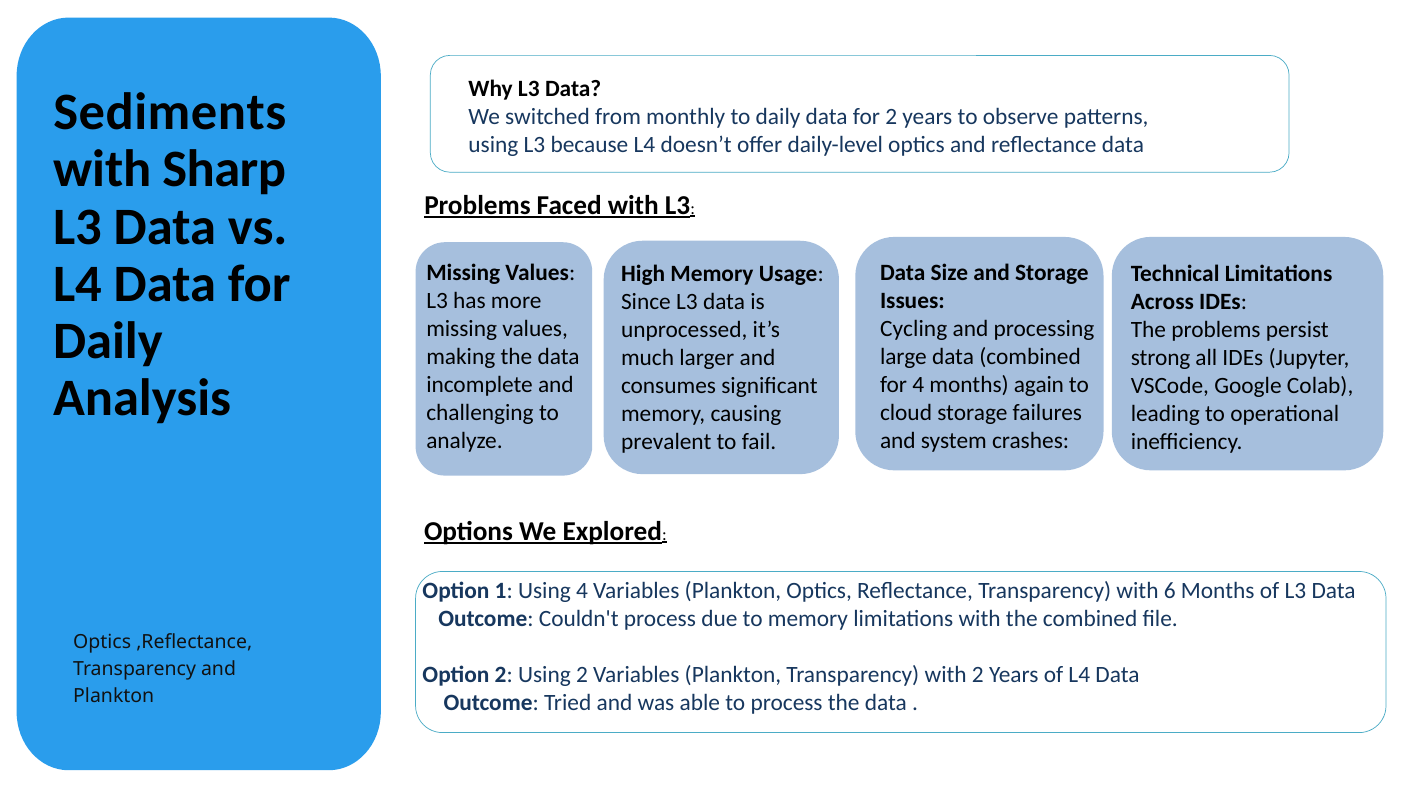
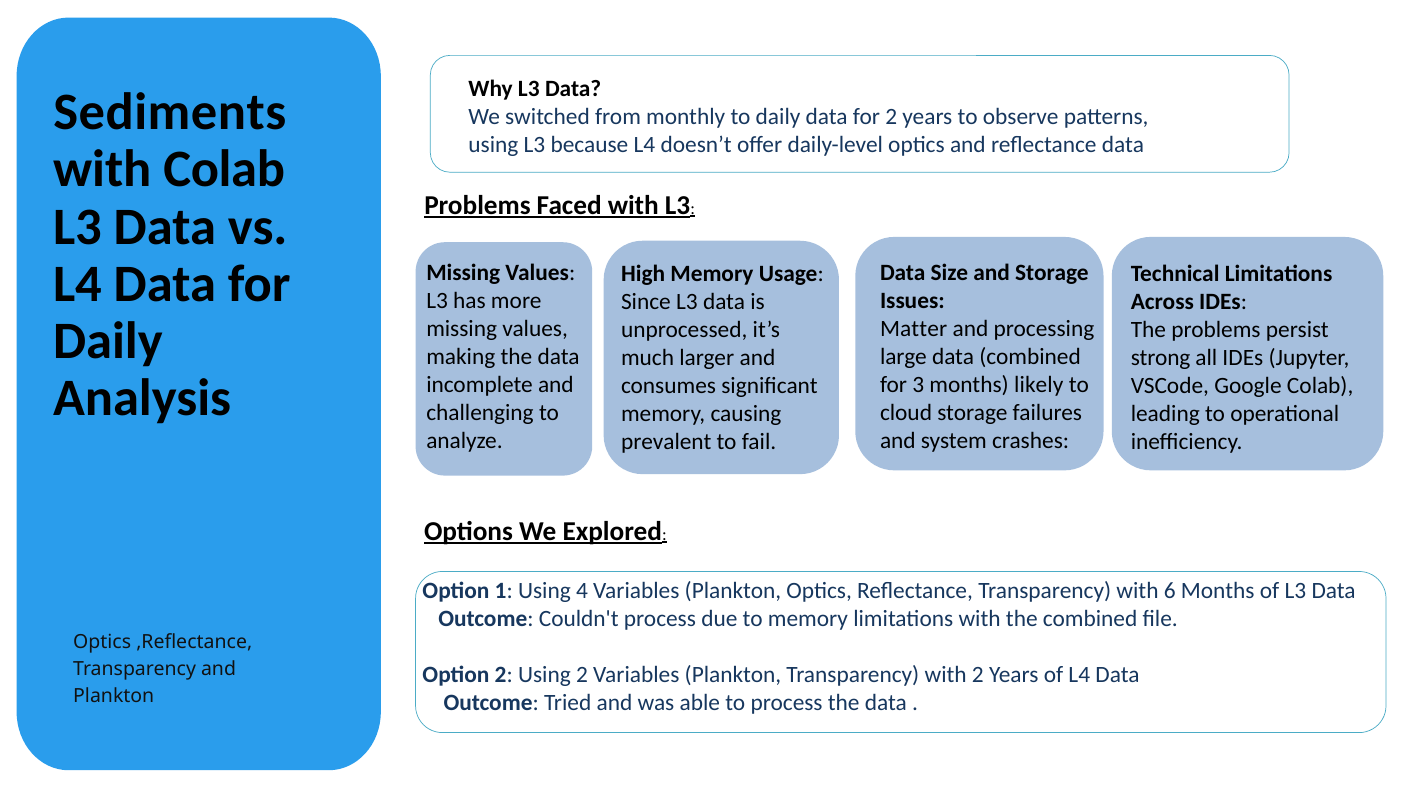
with Sharp: Sharp -> Colab (224, 170)
Cycling: Cycling -> Matter (914, 329)
for 4: 4 -> 3 (918, 385)
again: again -> likely (1039, 385)
